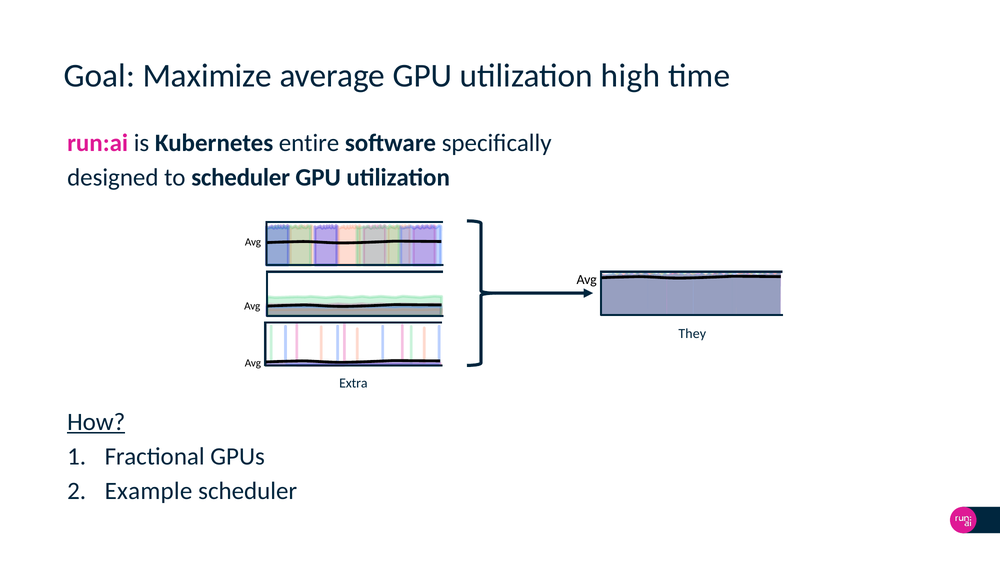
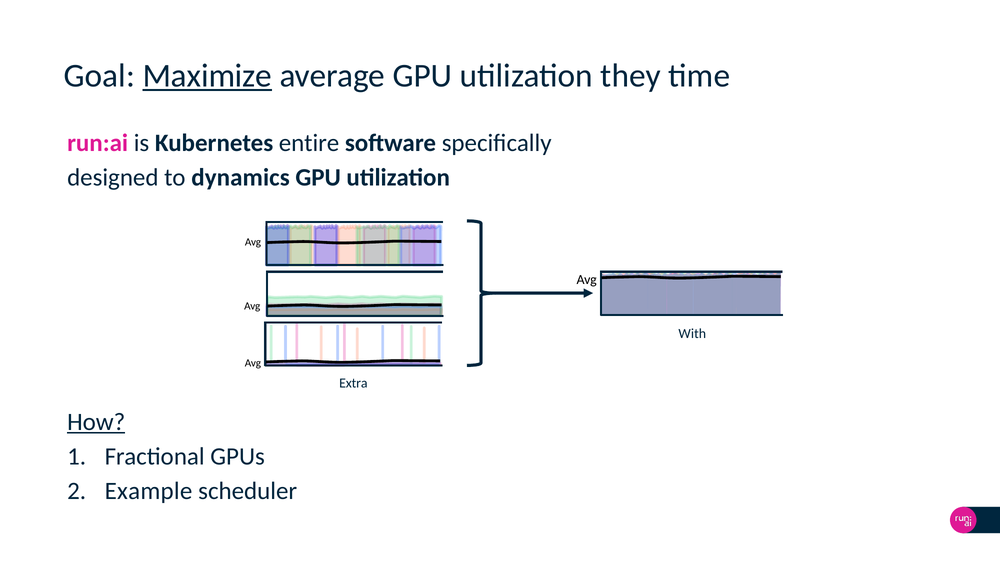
Maximize underline: none -> present (207, 76)
high: high -> they (631, 76)
to scheduler: scheduler -> dynamics (241, 178)
They: They -> With (692, 334)
